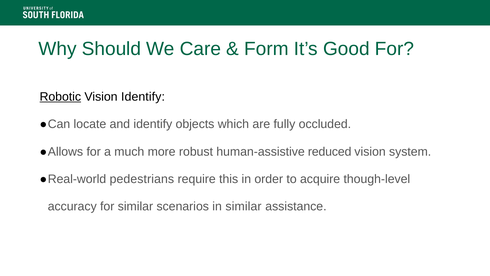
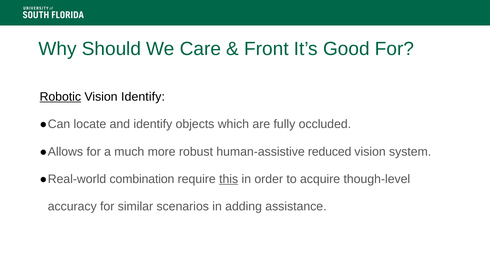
Form: Form -> Front (266, 49)
pedestrians: pedestrians -> combination (142, 179)
this underline: none -> present (229, 179)
in similar: similar -> adding (244, 206)
